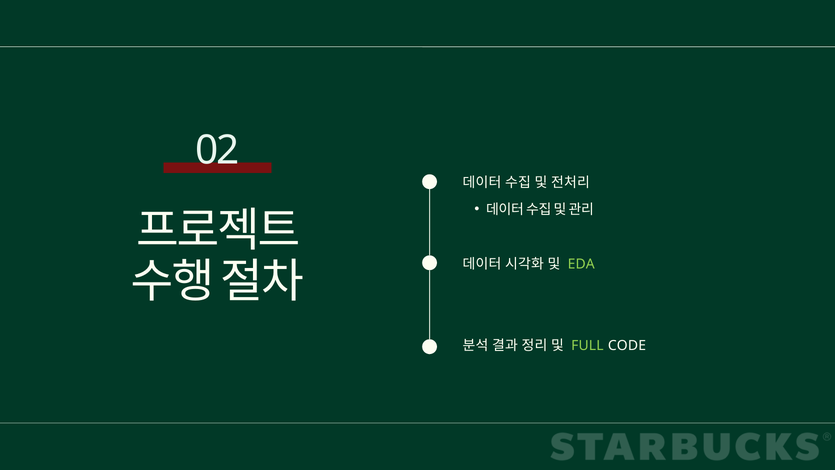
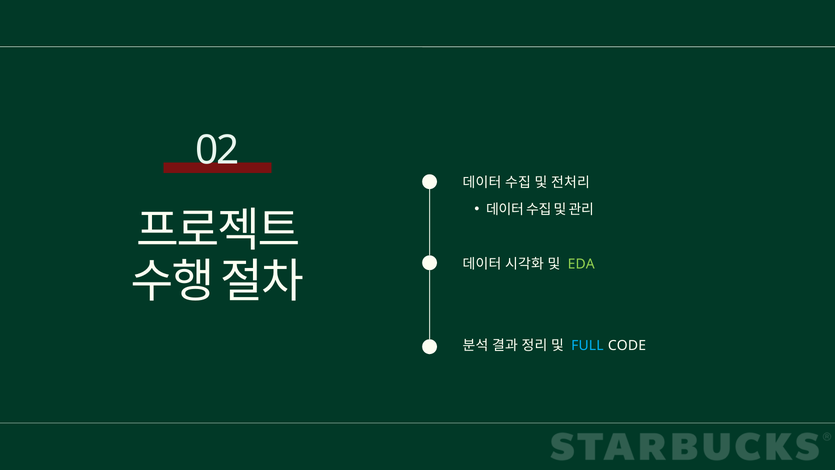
FULL colour: light green -> light blue (587, 346)
